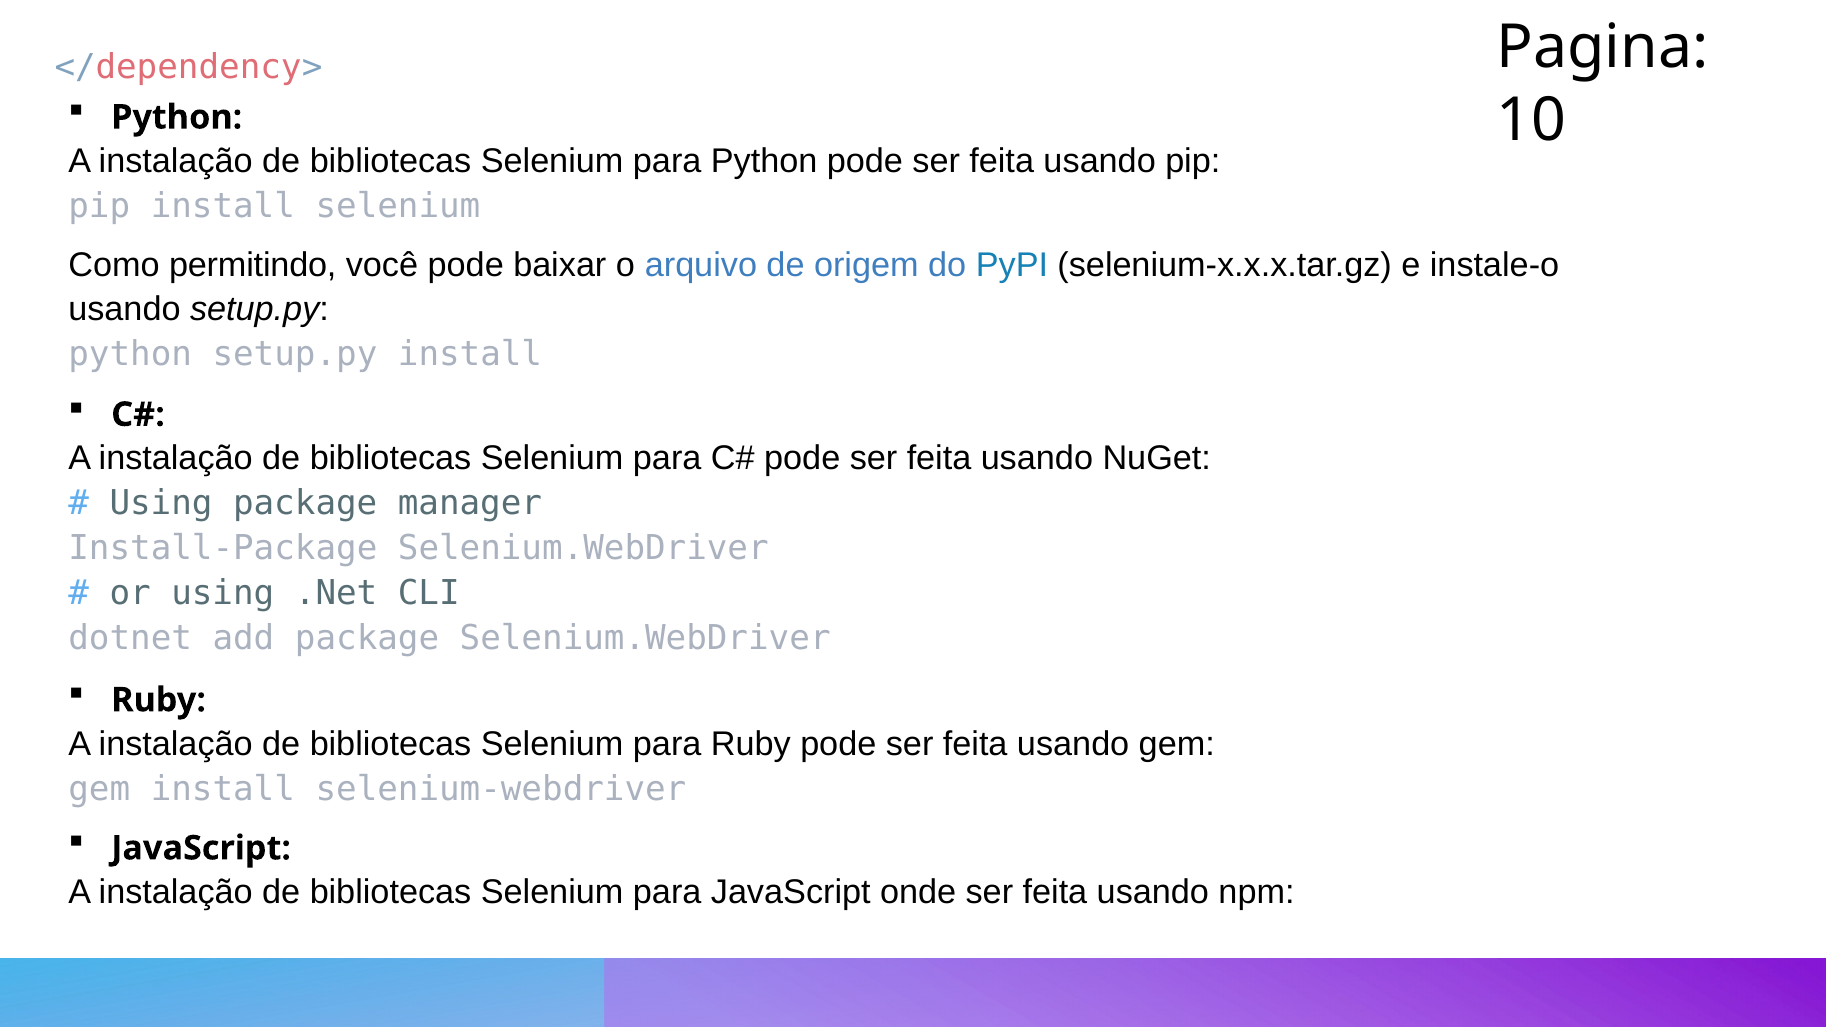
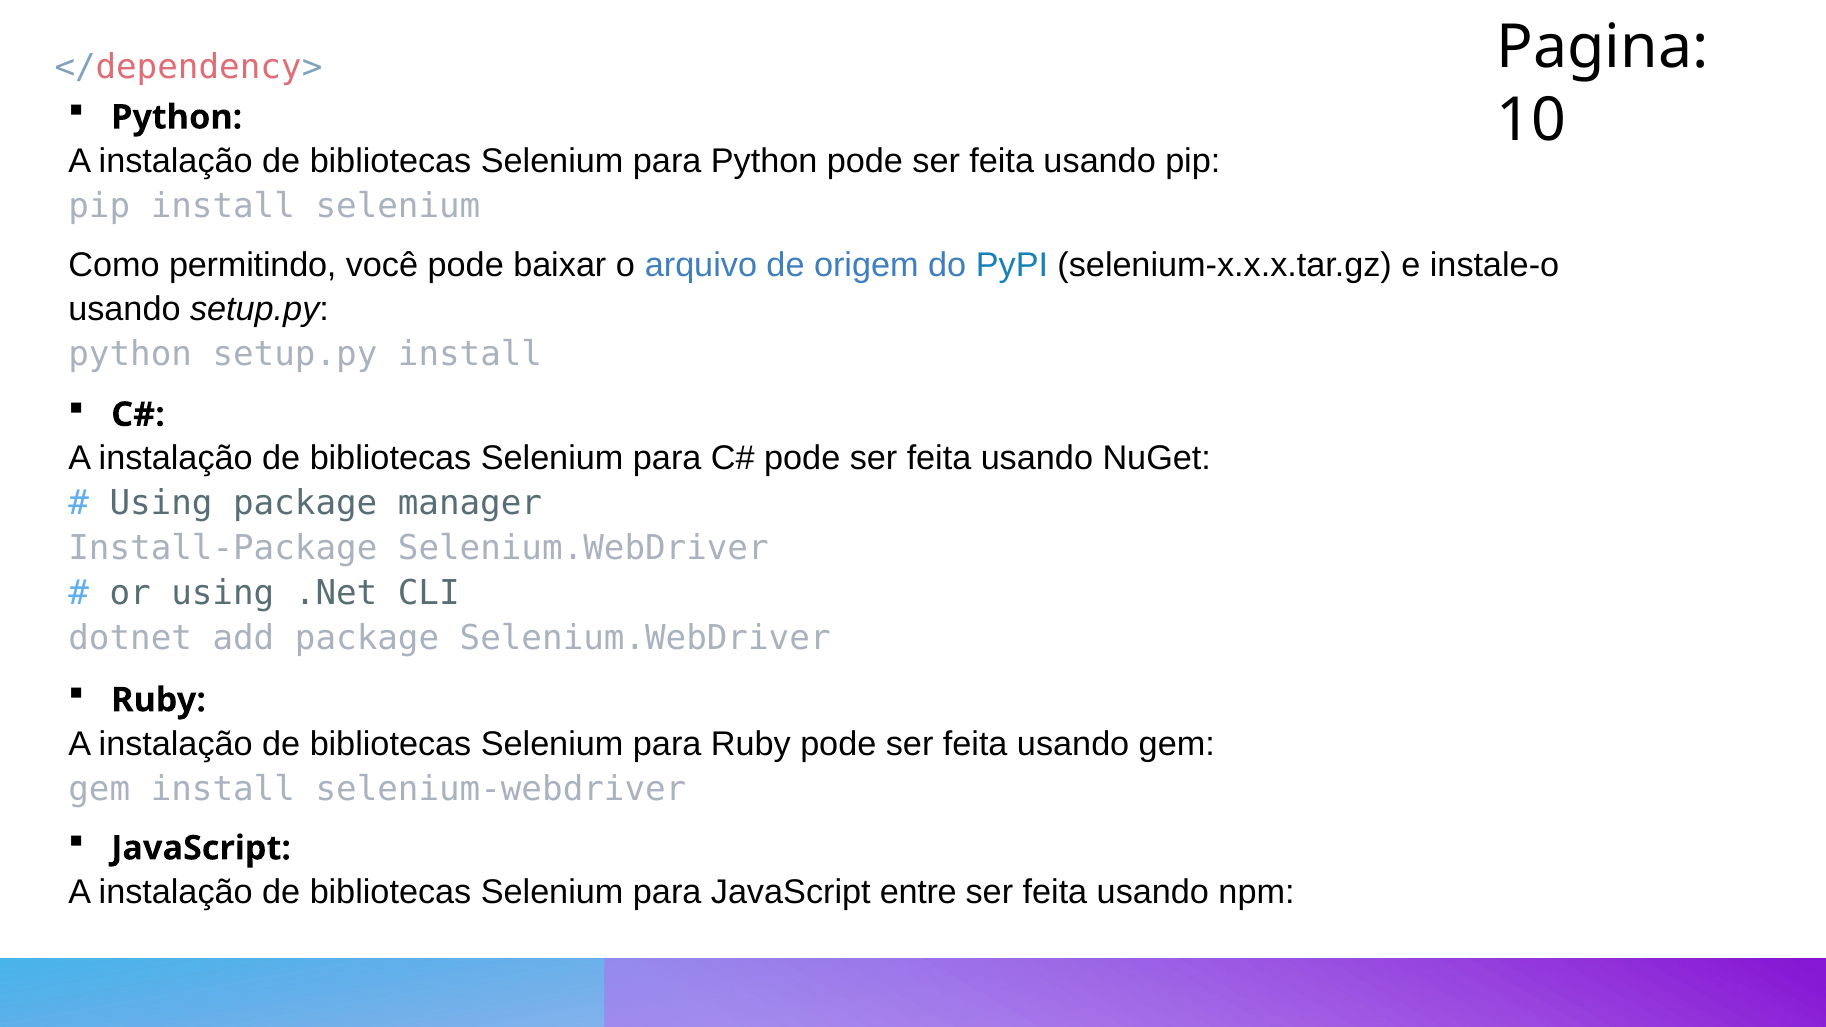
onde: onde -> entre (918, 892)
